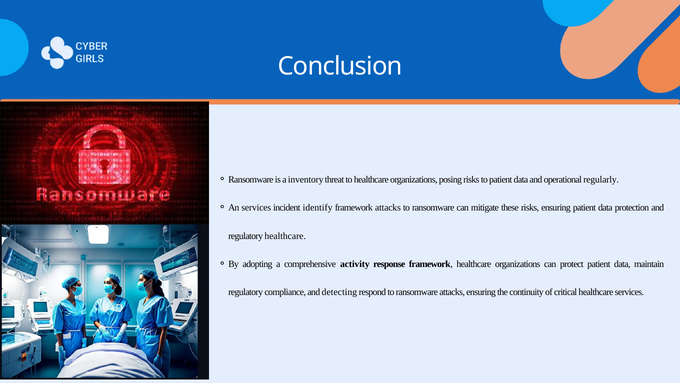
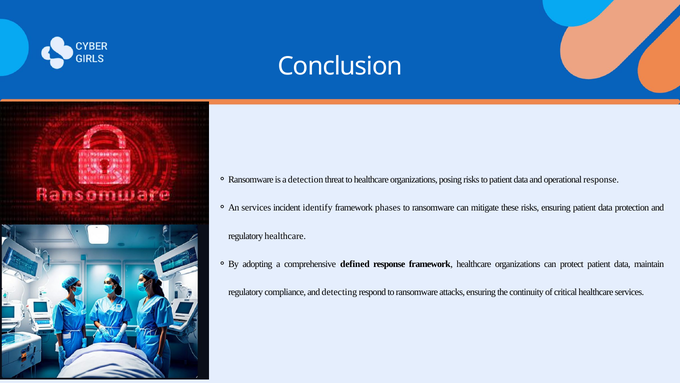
inventory: inventory -> detection (306, 179)
operational regularly: regularly -> response (601, 179)
framework attacks: attacks -> phases (388, 208)
activity: activity -> defined (355, 264)
